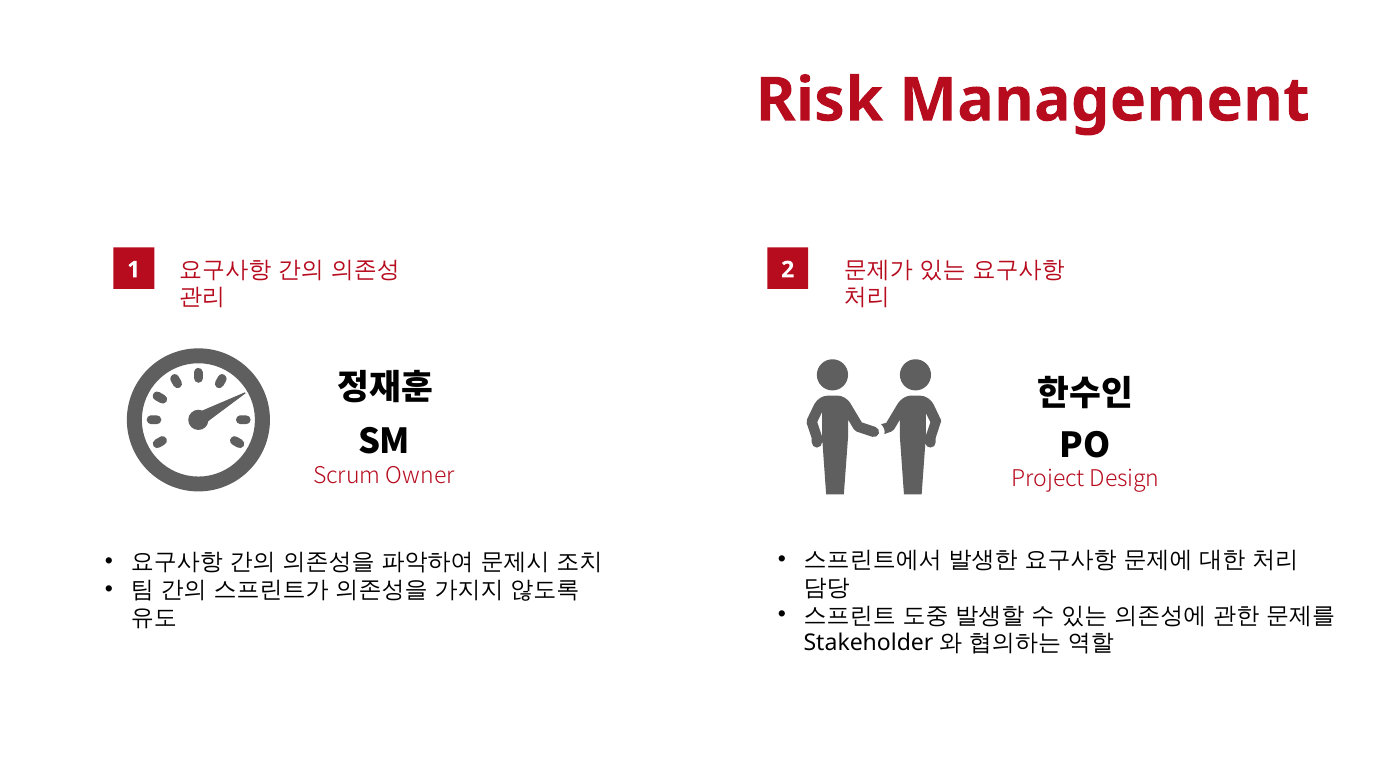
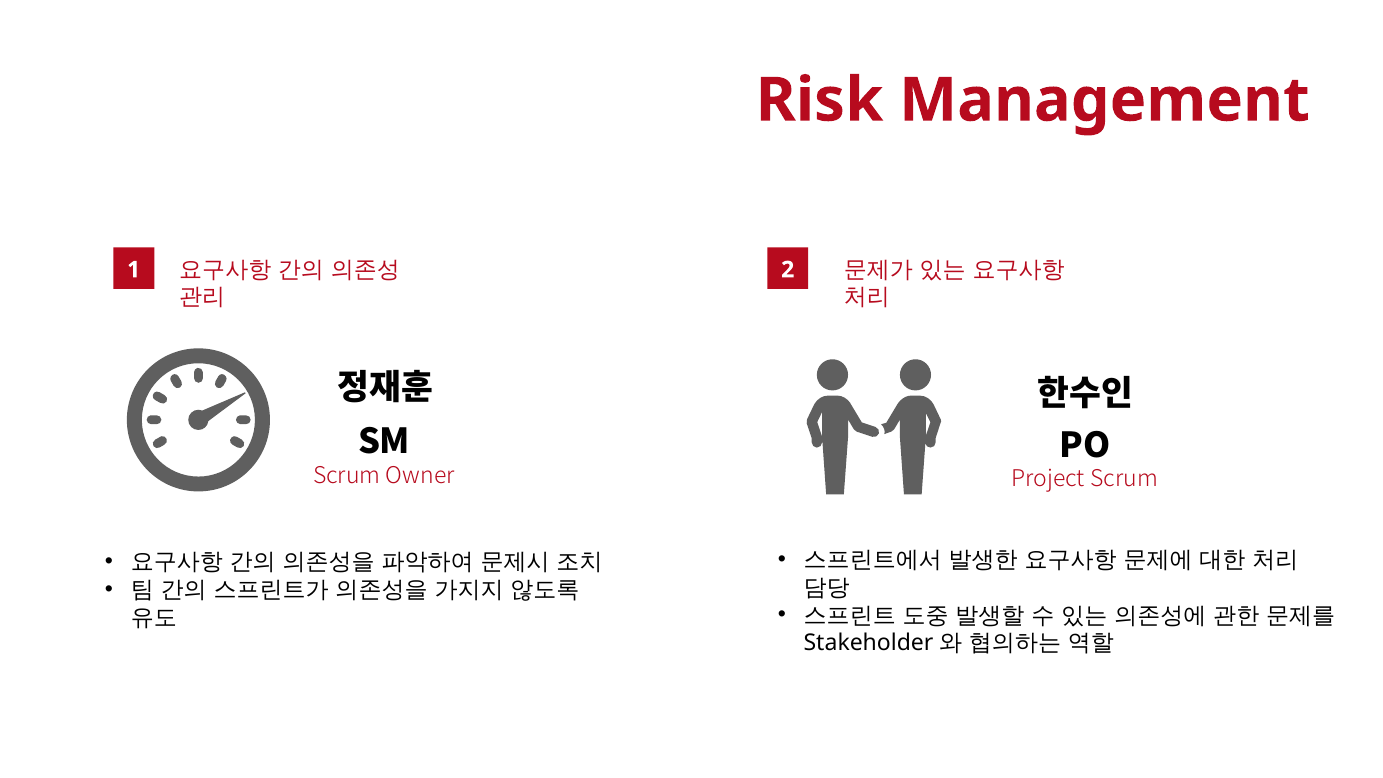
Project Design: Design -> Scrum (1124, 479)
